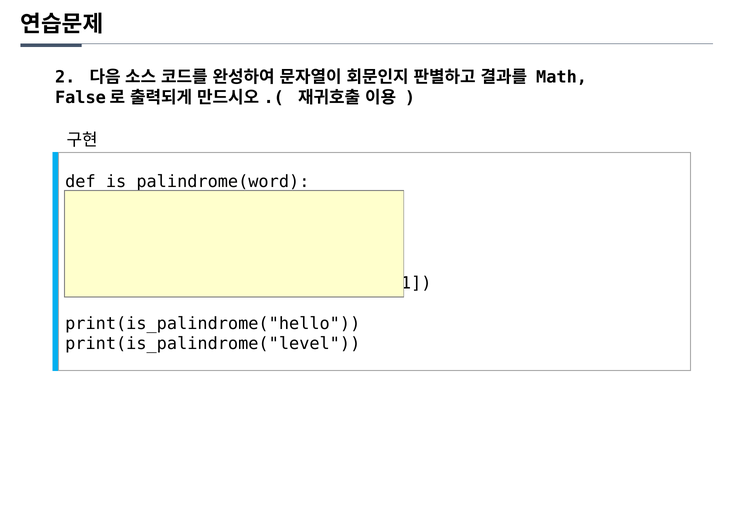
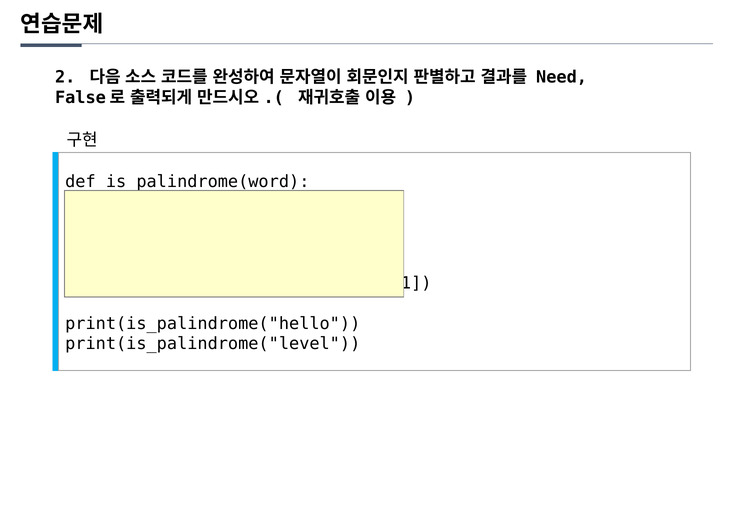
Math: Math -> Need (562, 77)
